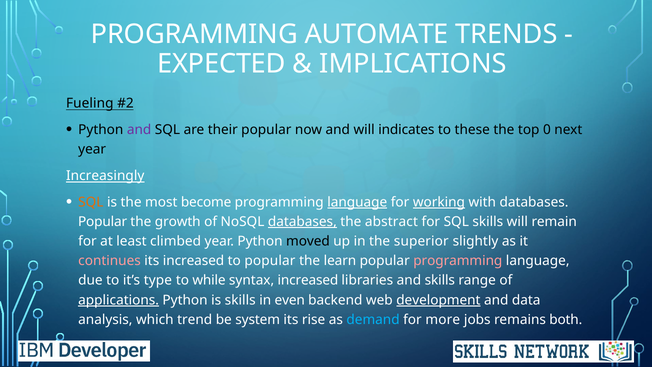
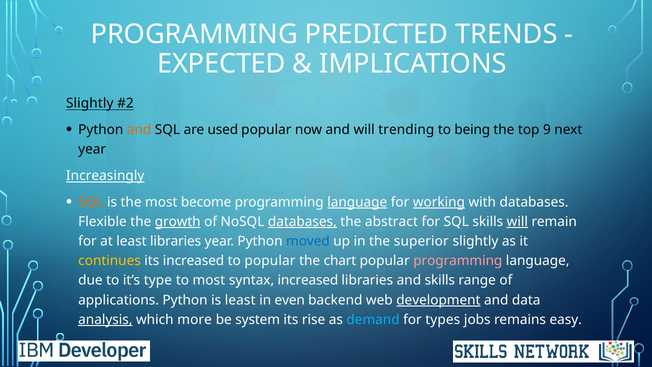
AUTOMATE: AUTOMATE -> PREDICTED (377, 34)
Fueling: Fueling -> Slightly (90, 103)
and colour: purple -> orange (139, 130)
their: their -> used (223, 130)
indicates: indicates -> trending (406, 130)
these: these -> being (472, 130)
0: 0 -> 9 (547, 130)
Popular: Popular -> Flexible (103, 222)
growth underline: none -> present (178, 222)
will underline: none -> present (517, 222)
least climbed: climbed -> libraries (176, 241)
moved colour: black -> blue (308, 241)
continues colour: pink -> yellow (110, 261)
learn: learn -> chart (340, 261)
to while: while -> most (209, 280)
applications underline: present -> none (119, 300)
is skills: skills -> least (240, 300)
analysis underline: none -> present (105, 319)
trend: trend -> more (195, 319)
more: more -> types (443, 319)
both: both -> easy (566, 319)
